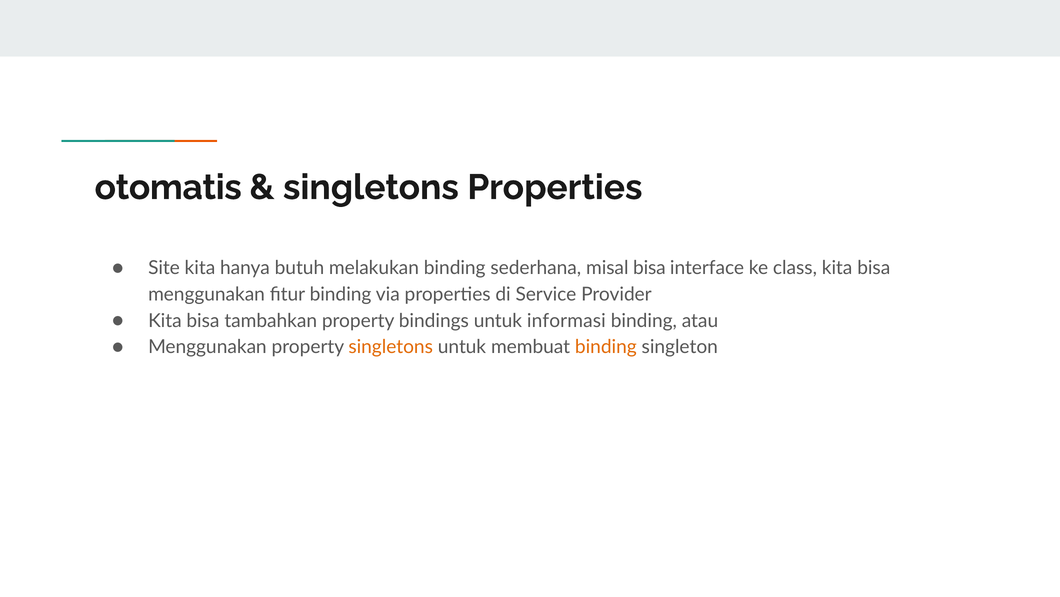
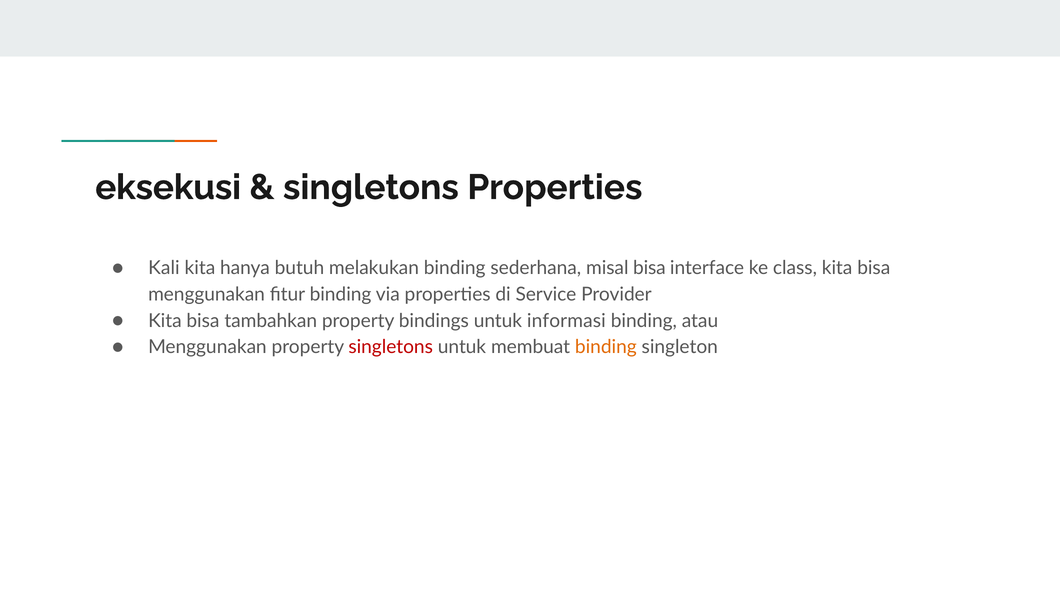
otomatis: otomatis -> eksekusi (168, 187)
Site: Site -> Kali (164, 268)
singletons colour: orange -> red (391, 347)
